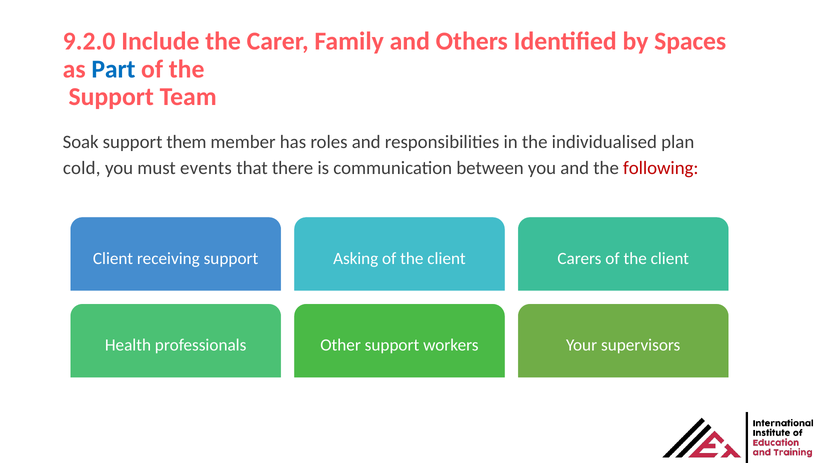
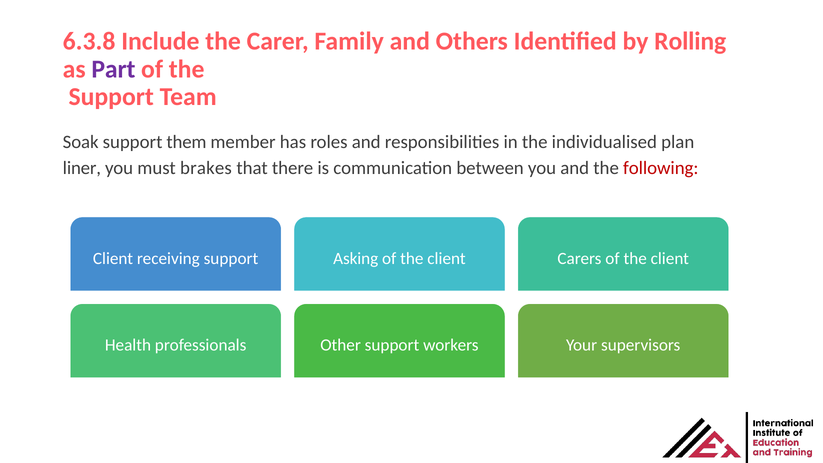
9.2.0: 9.2.0 -> 6.3.8 (89, 41)
Spaces: Spaces -> Rolling (690, 41)
Part colour: blue -> purple (113, 69)
cold: cold -> liner (82, 168)
events: events -> brakes (206, 168)
